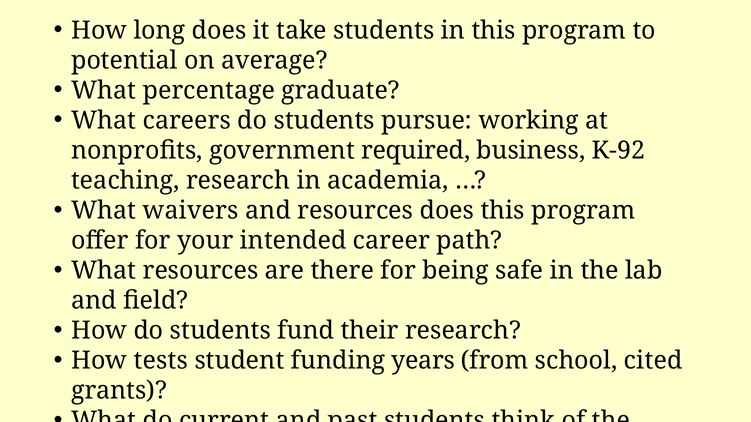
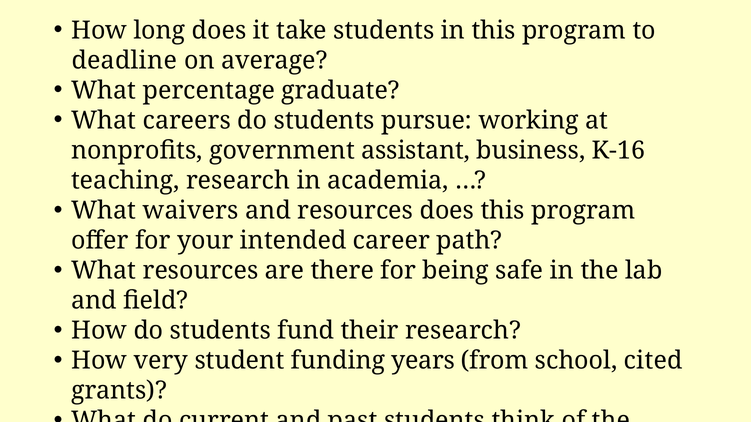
potential: potential -> deadline (124, 61)
required: required -> assistant (416, 151)
K-92: K-92 -> K-16 (618, 151)
tests: tests -> very (161, 361)
